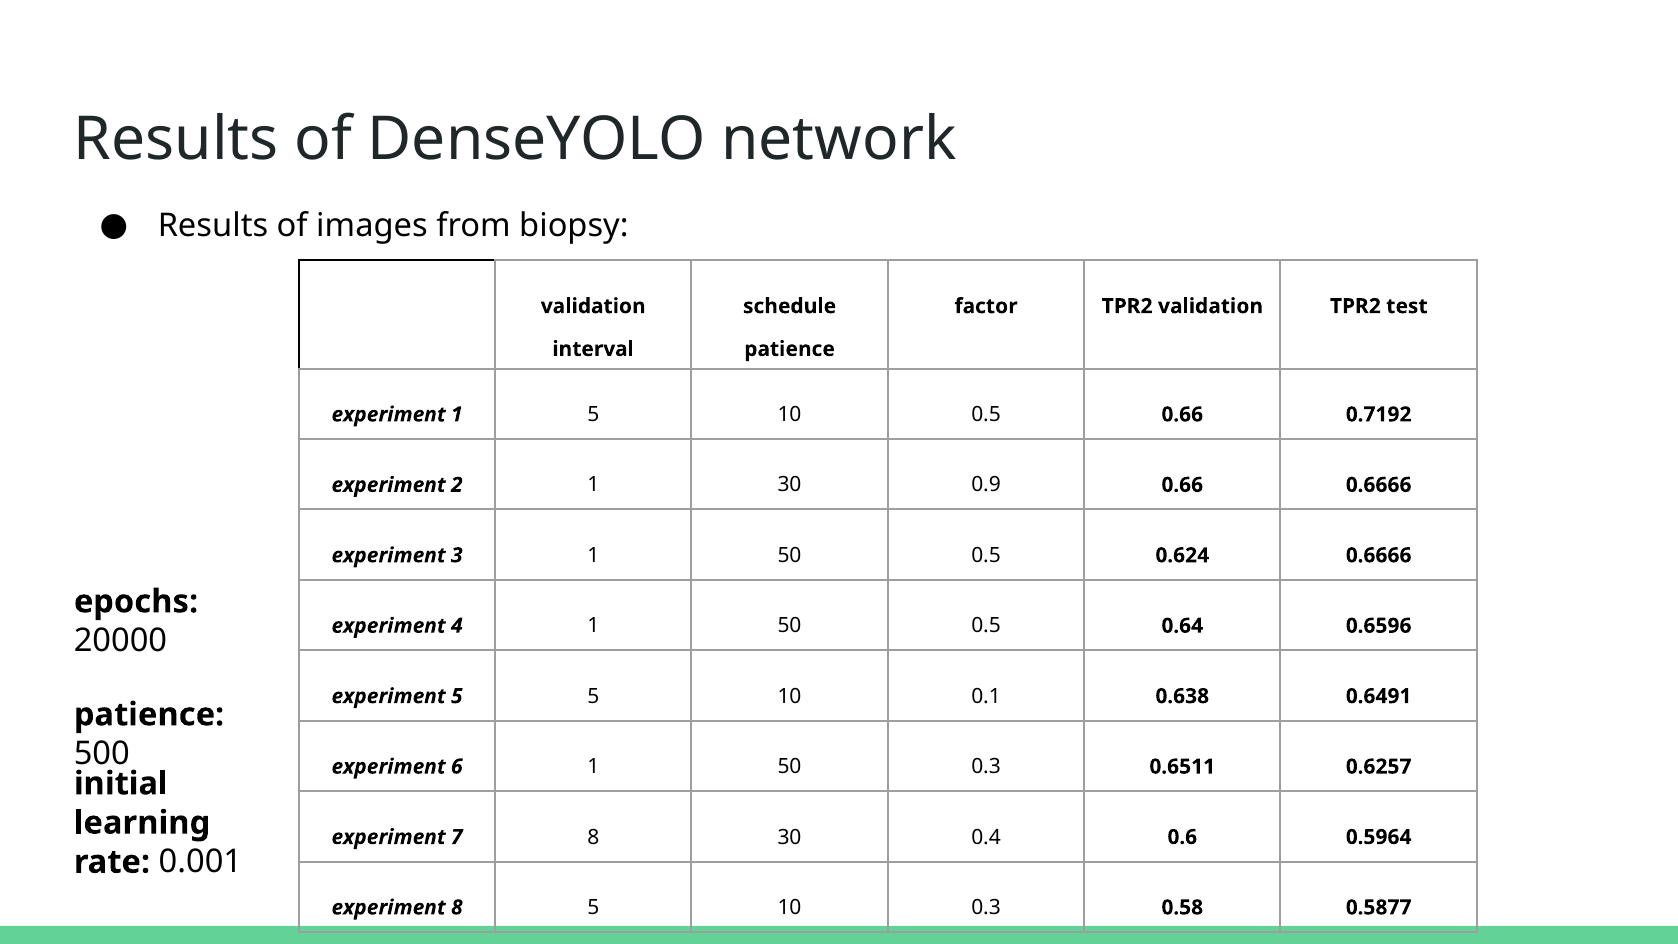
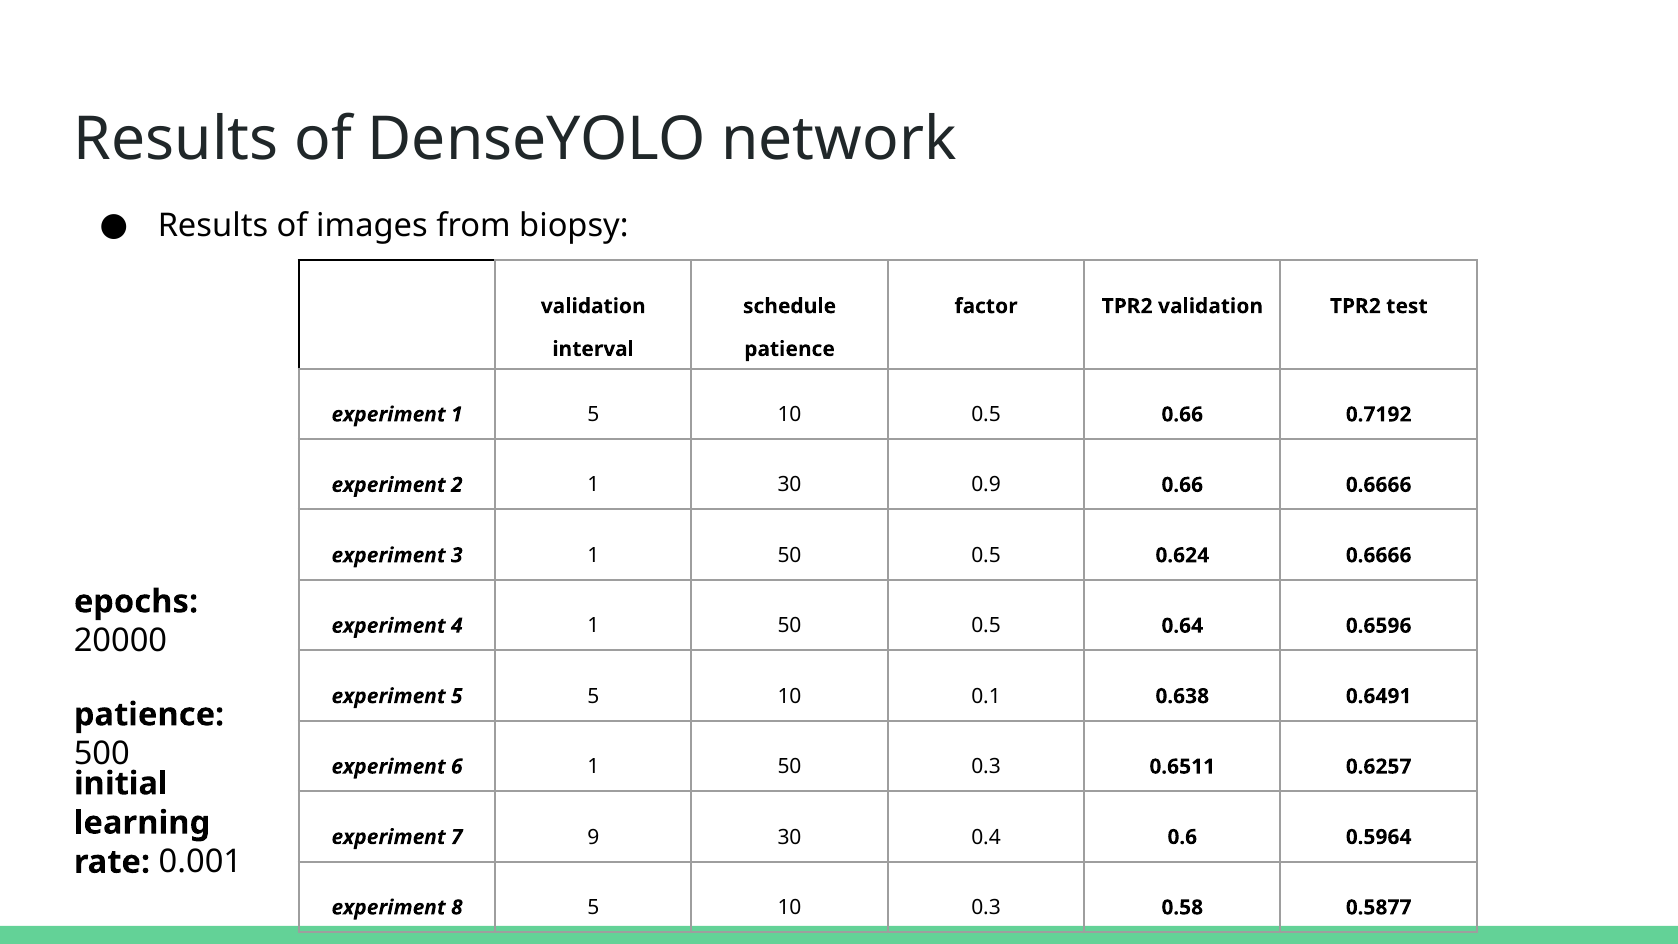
7 8: 8 -> 9 (593, 837)
